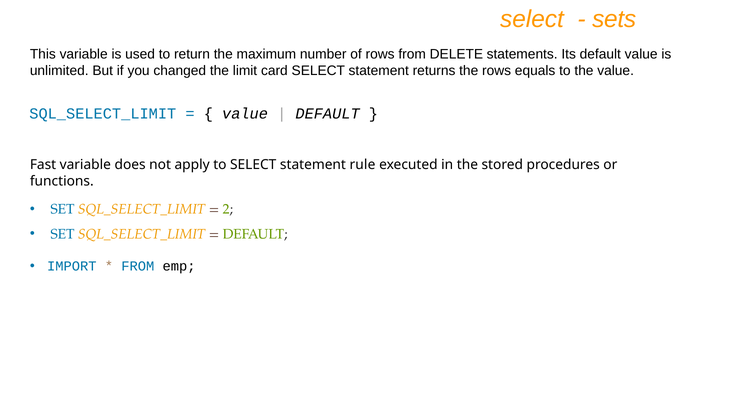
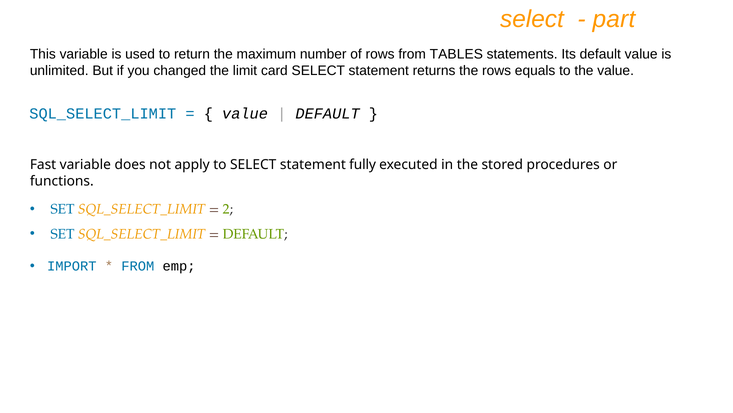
sets: sets -> part (614, 19)
DELETE: DELETE -> TABLES (456, 54)
rule: rule -> fully (363, 165)
